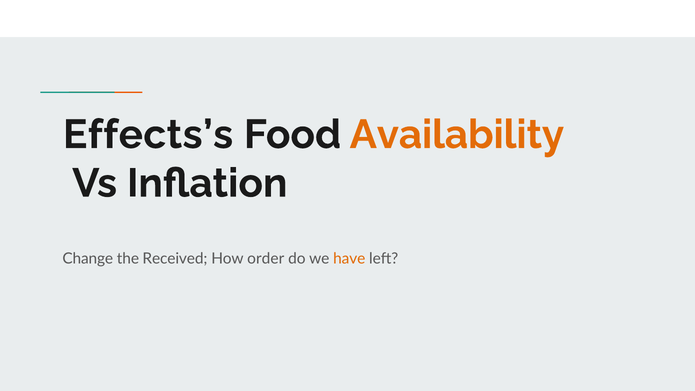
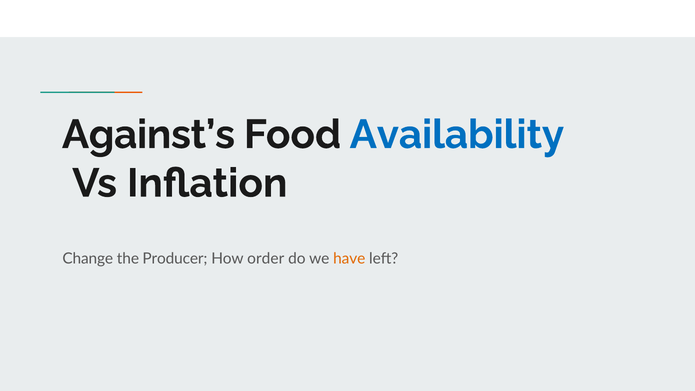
Effects’s: Effects’s -> Against’s (148, 135)
Availability colour: orange -> blue (457, 135)
Received: Received -> Producer (175, 258)
